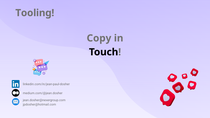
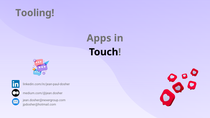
Copy: Copy -> Apps (99, 38)
